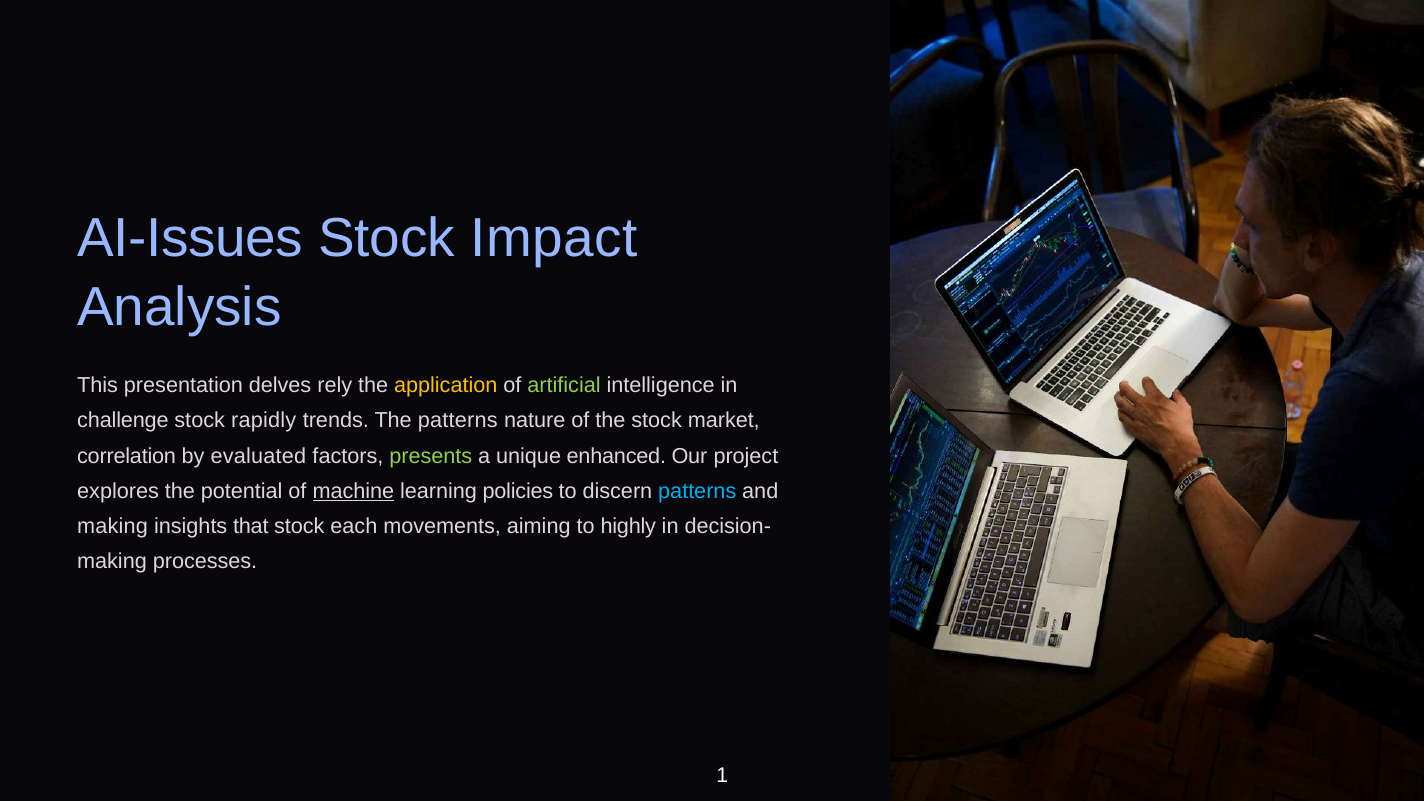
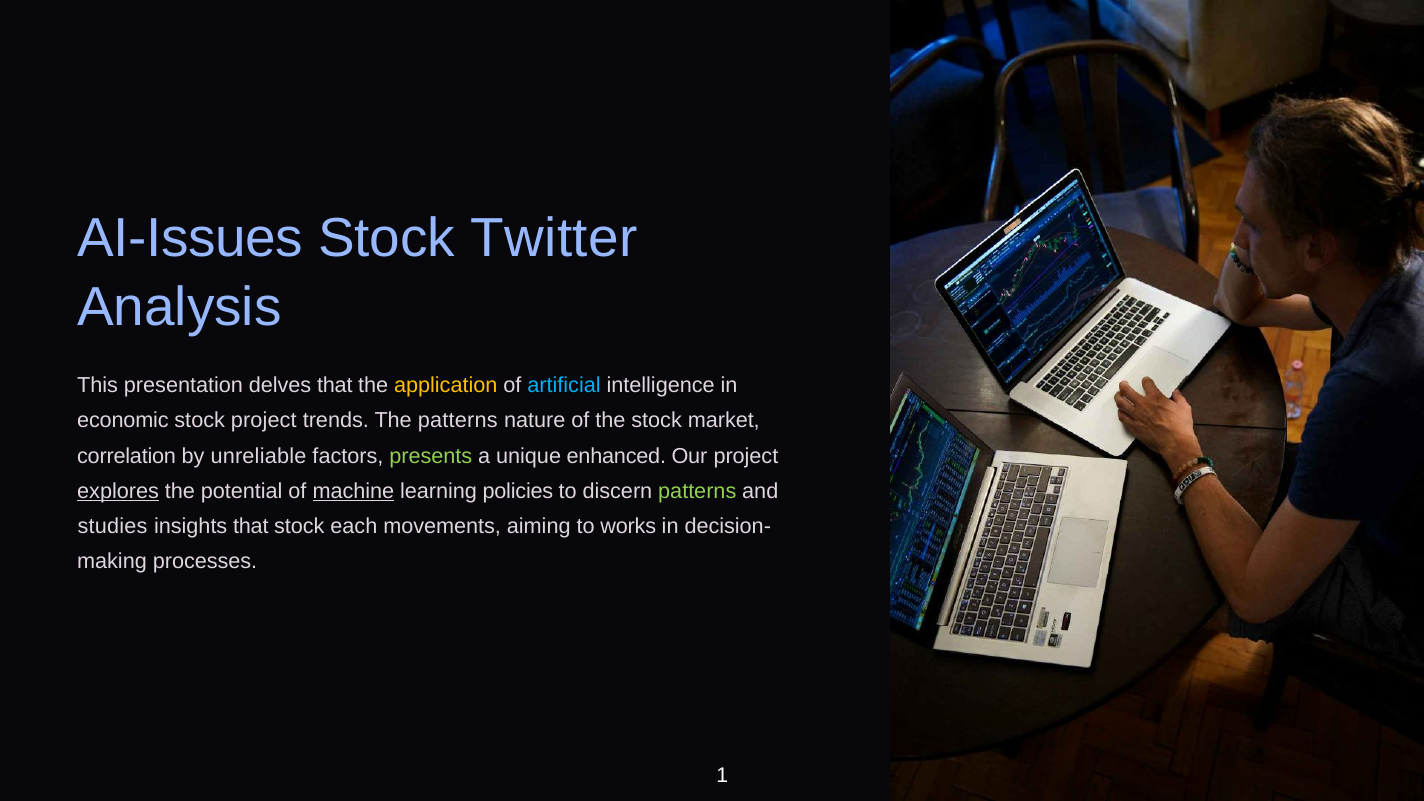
Impact: Impact -> Twitter (554, 238)
delves rely: rely -> that (335, 385)
artificial colour: light green -> light blue (564, 385)
challenge: challenge -> economic (123, 421)
stock rapidly: rapidly -> project (264, 421)
evaluated: evaluated -> unreliable (258, 456)
explores underline: none -> present (118, 491)
patterns colour: light blue -> light green (697, 491)
making: making -> studies (113, 526)
highly: highly -> works (628, 526)
